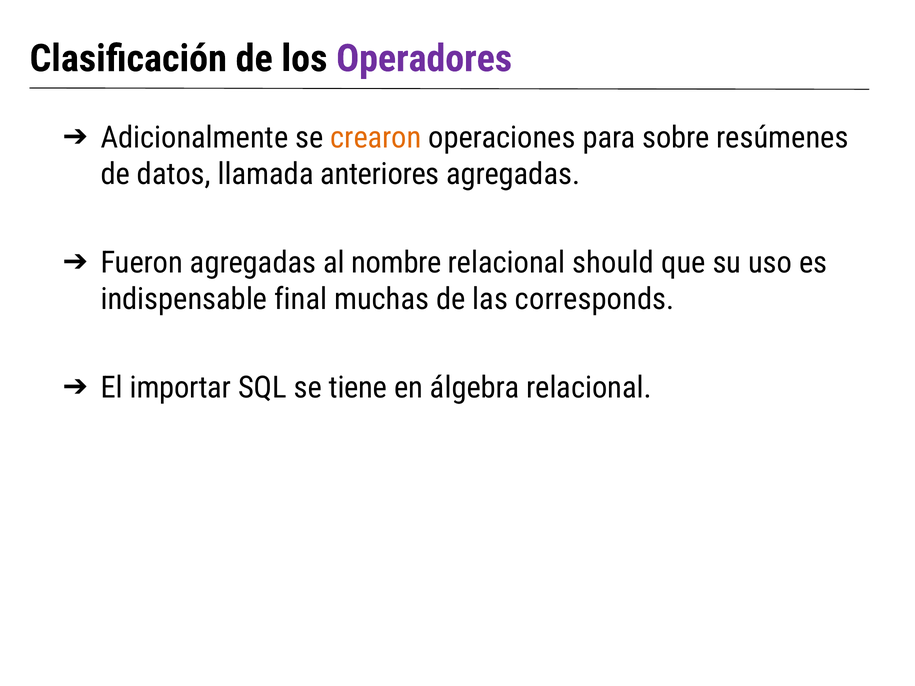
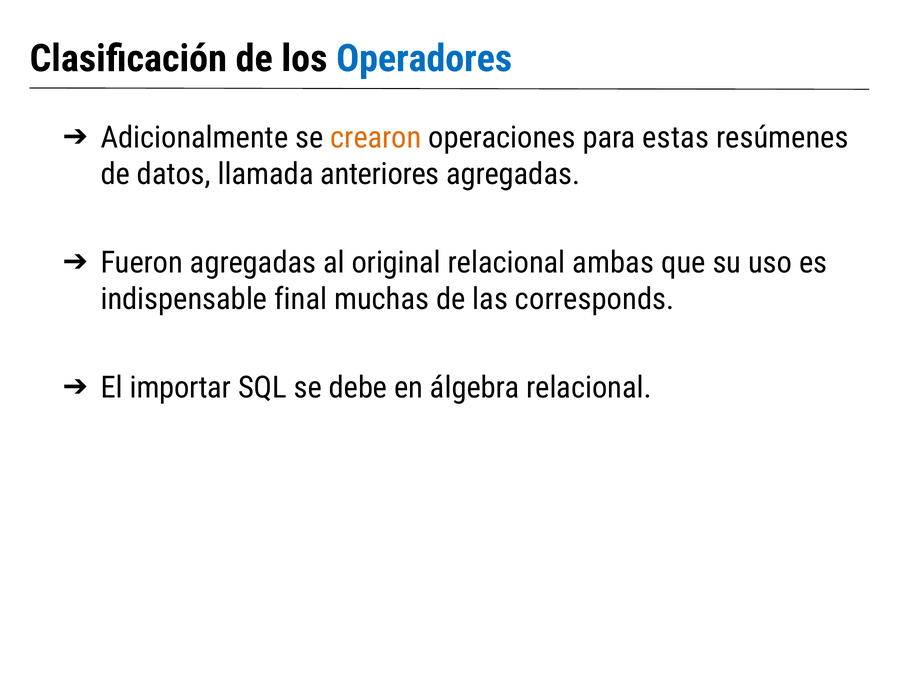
Operadores colour: purple -> blue (424, 59)
sobre: sobre -> estas (676, 138)
nombre: nombre -> original (396, 263)
should: should -> ambas (613, 263)
tiene: tiene -> debe (358, 388)
